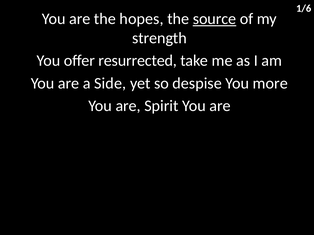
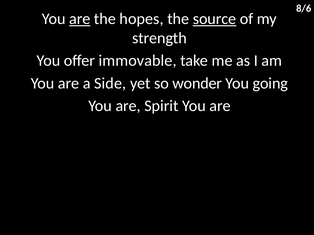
1/6: 1/6 -> 8/6 (304, 9)
are underline: none -> present (80, 19)
resurrected: resurrected -> immovable (138, 61)
despise: despise -> wonder (197, 83)
more: more -> going (270, 83)
